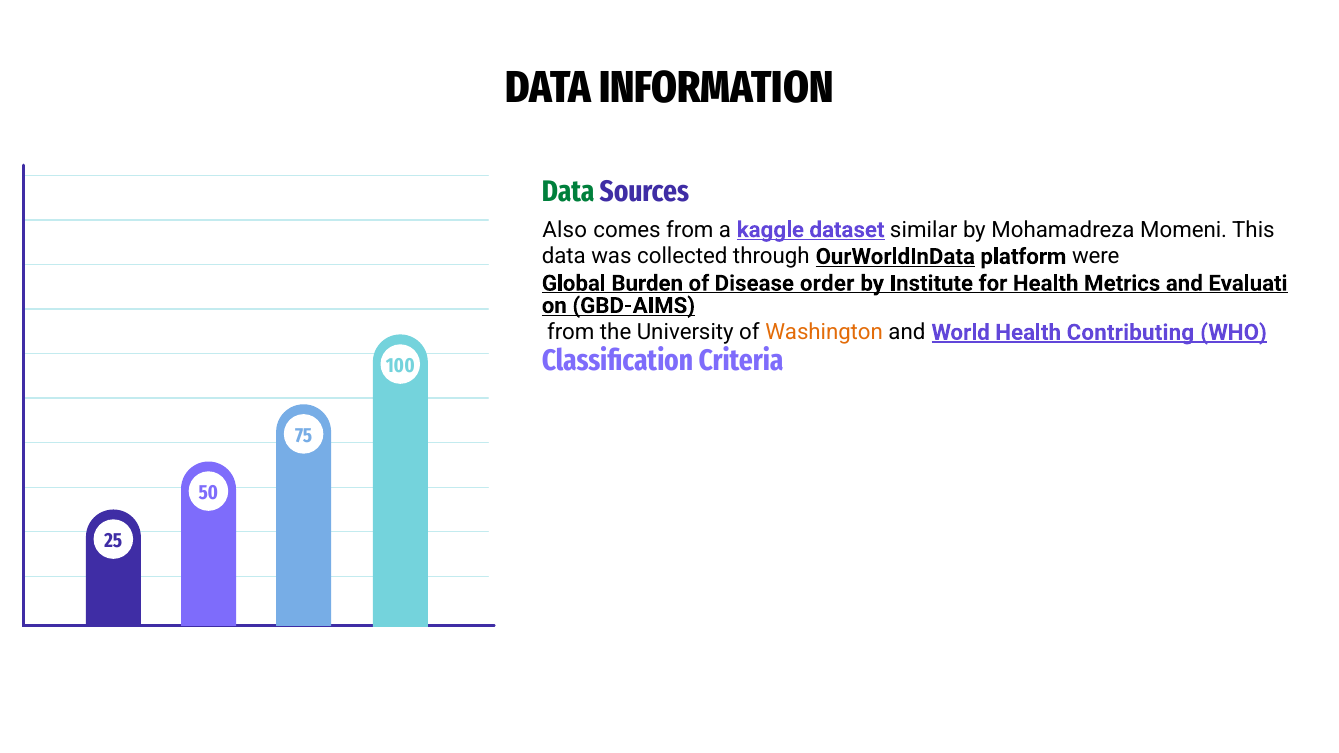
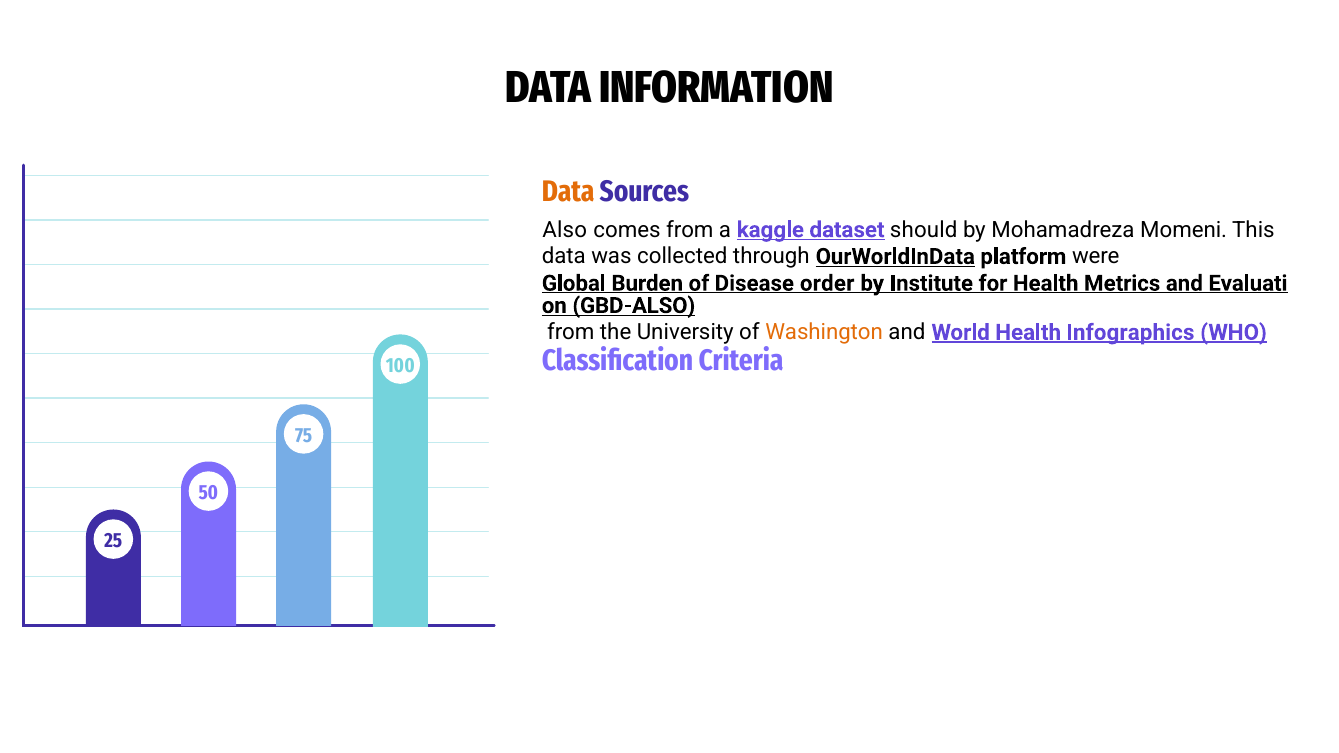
Data colour: green -> orange (568, 192)
similar: similar -> should (924, 230)
GBD-AIMS: GBD-AIMS -> GBD-ALSO (634, 306)
Contributing: Contributing -> Infographics (1130, 333)
